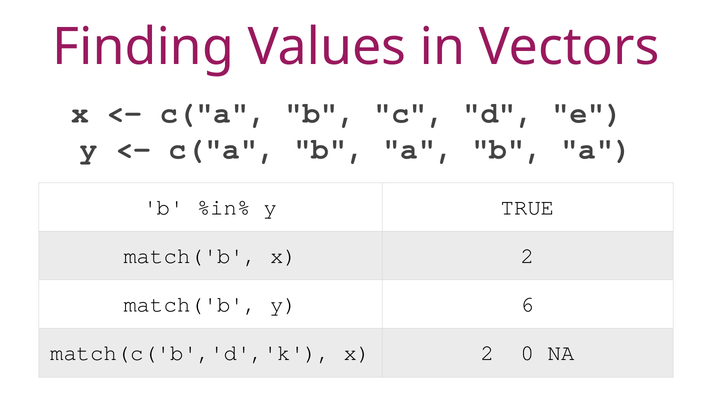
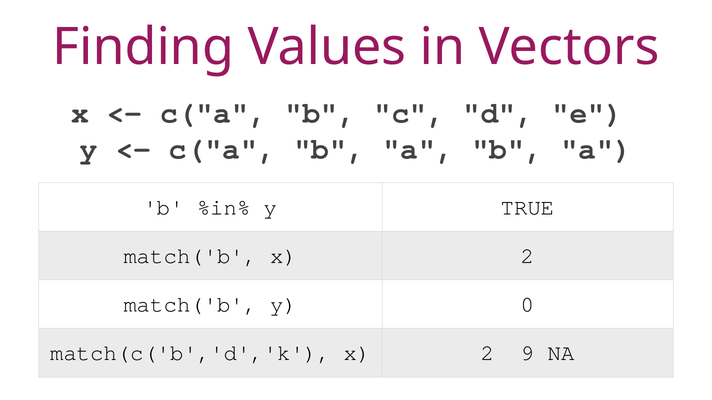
6: 6 -> 0 (528, 305)
0: 0 -> 9 (528, 354)
